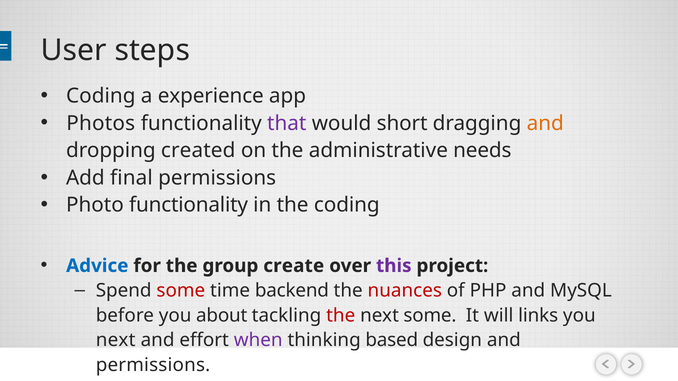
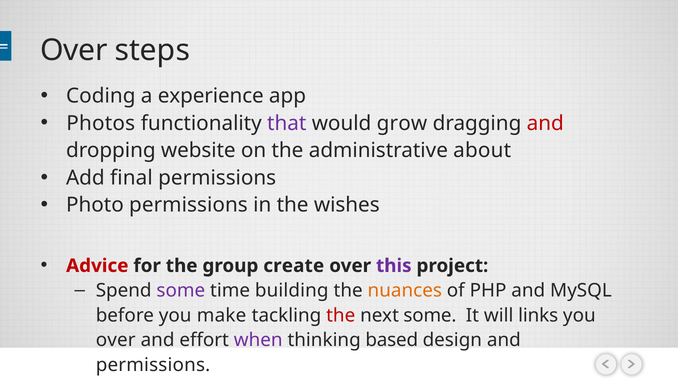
User: User -> Over (74, 50)
short: short -> grow (402, 123)
and colour: orange -> red (545, 123)
created: created -> website (198, 151)
needs: needs -> about (482, 151)
Photo functionality: functionality -> permissions (188, 205)
the coding: coding -> wishes (347, 205)
Advice colour: blue -> red (97, 266)
some colour: red -> purple (181, 291)
backend: backend -> building (292, 291)
nuances colour: red -> orange (405, 291)
about: about -> make (222, 316)
next: next -> over (116, 341)
